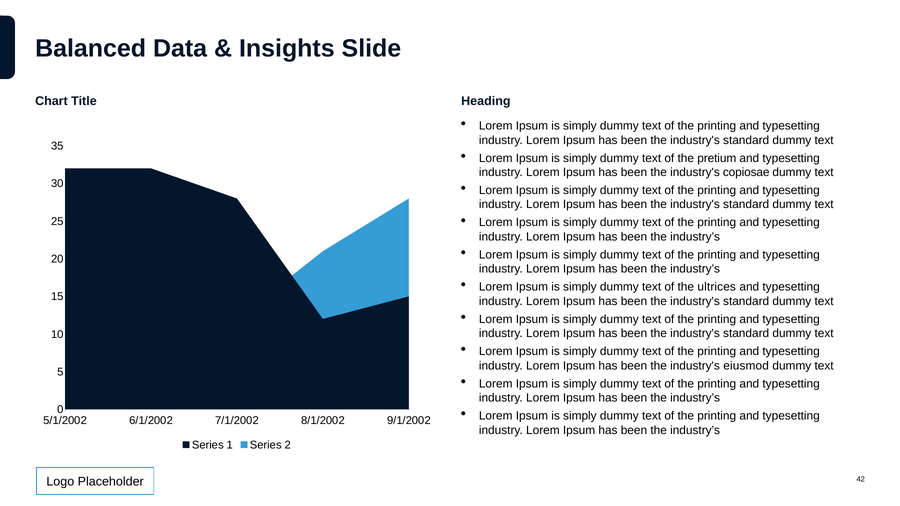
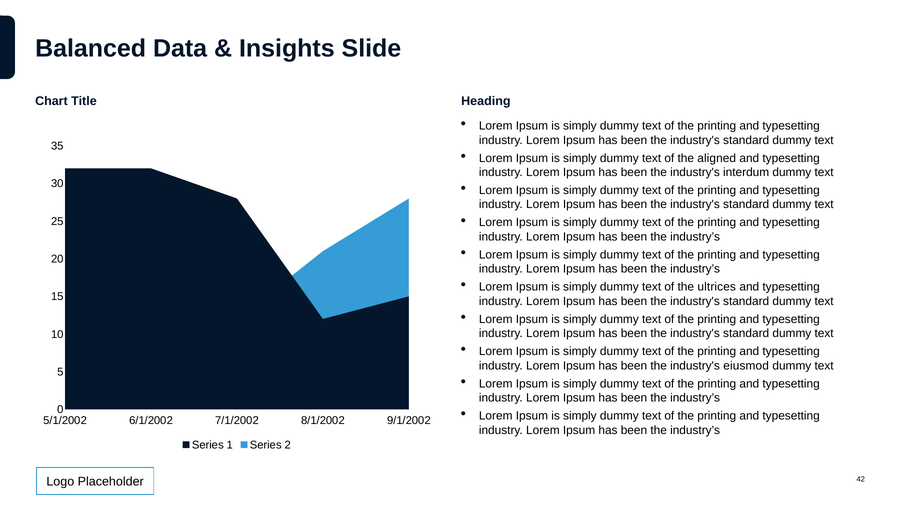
pretium: pretium -> aligned (717, 158)
copiosae: copiosae -> interdum (746, 172)
